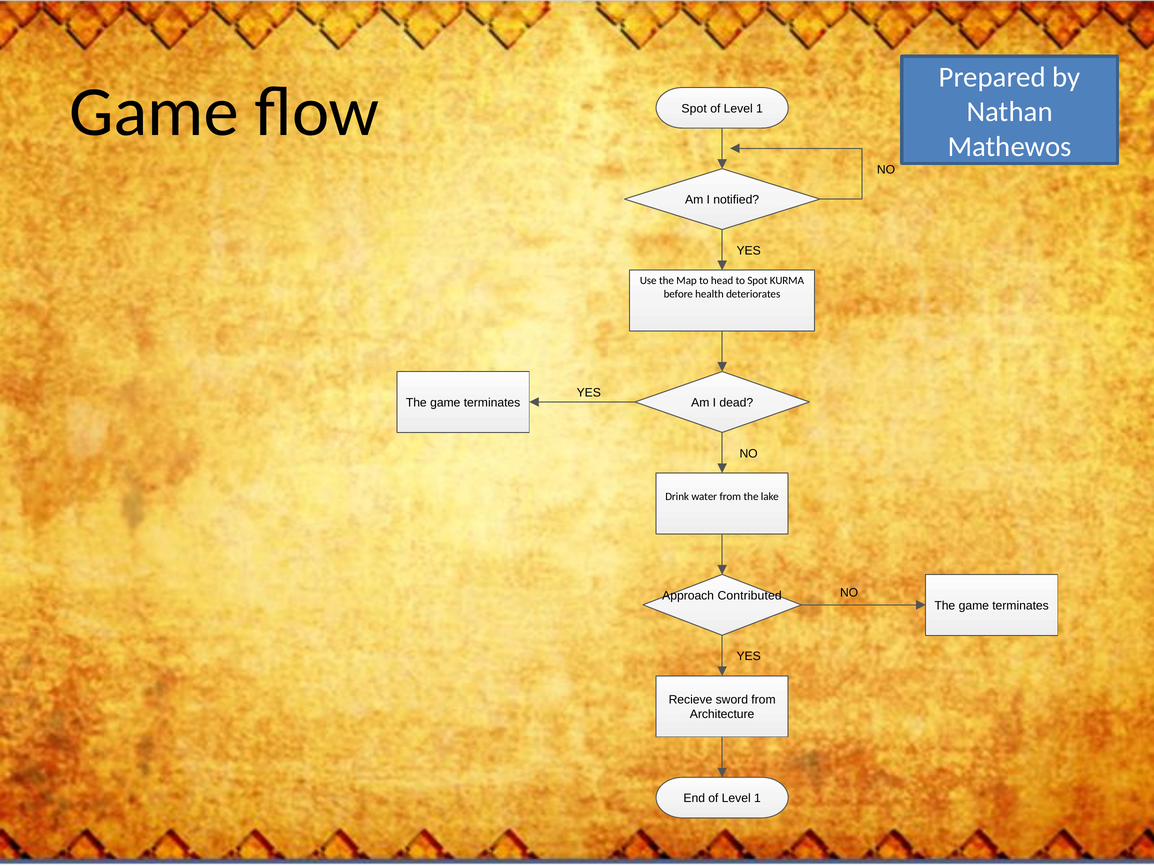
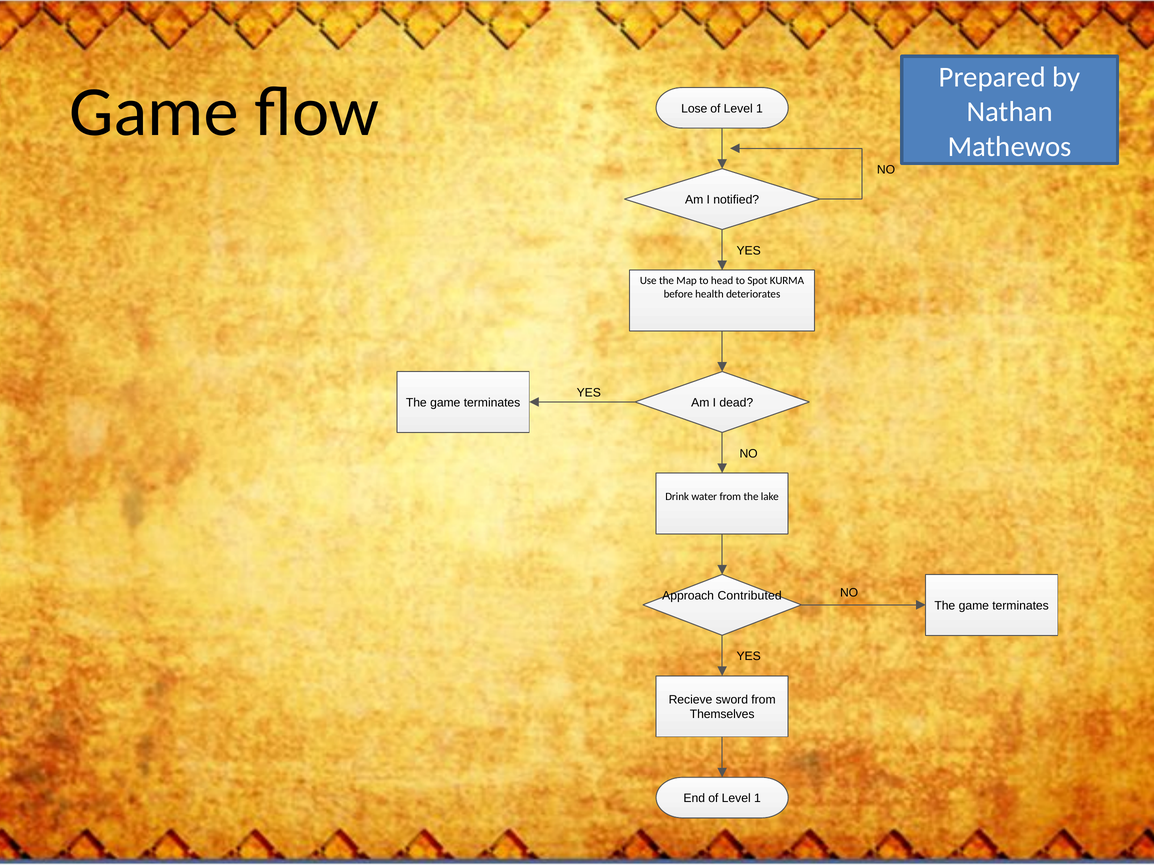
flow Spot: Spot -> Lose (694, 109)
Architecture: Architecture -> Themselves (722, 714)
